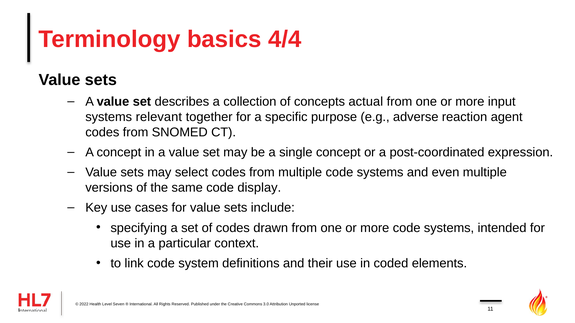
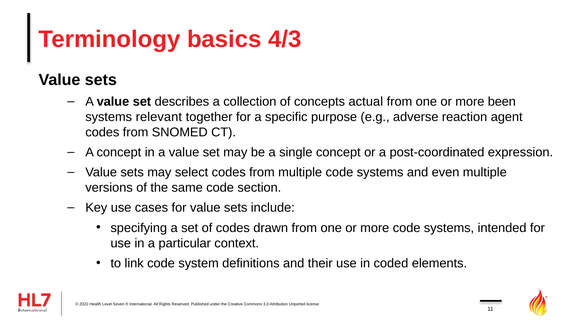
4/4: 4/4 -> 4/3 (285, 39)
input: input -> been (502, 102)
display: display -> section (259, 188)
